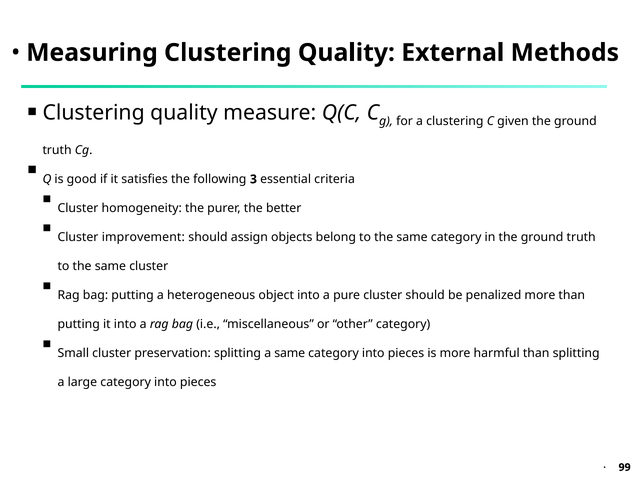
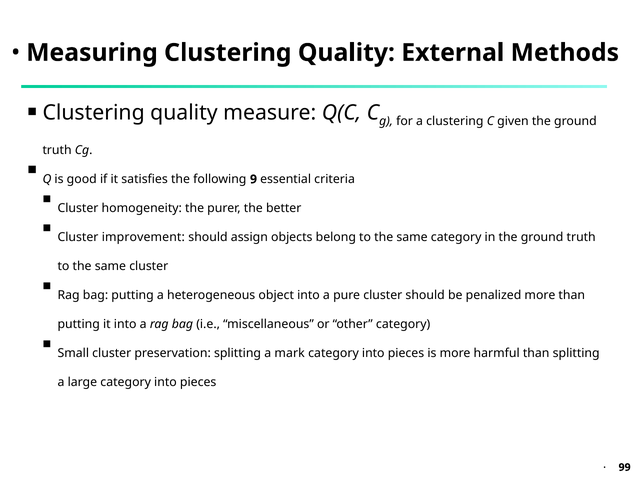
3: 3 -> 9 (253, 179)
a same: same -> mark (290, 353)
